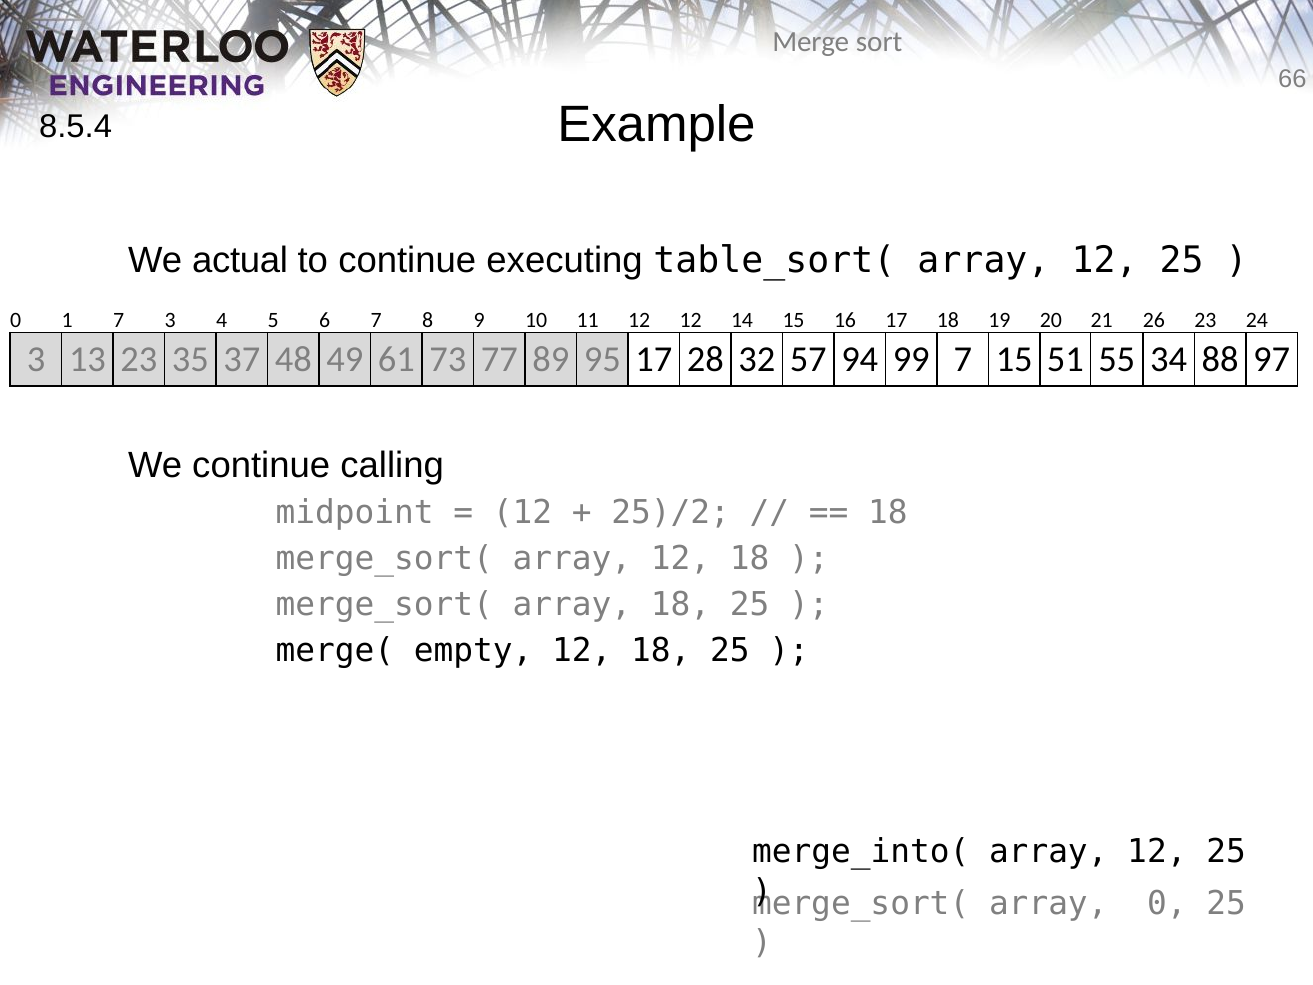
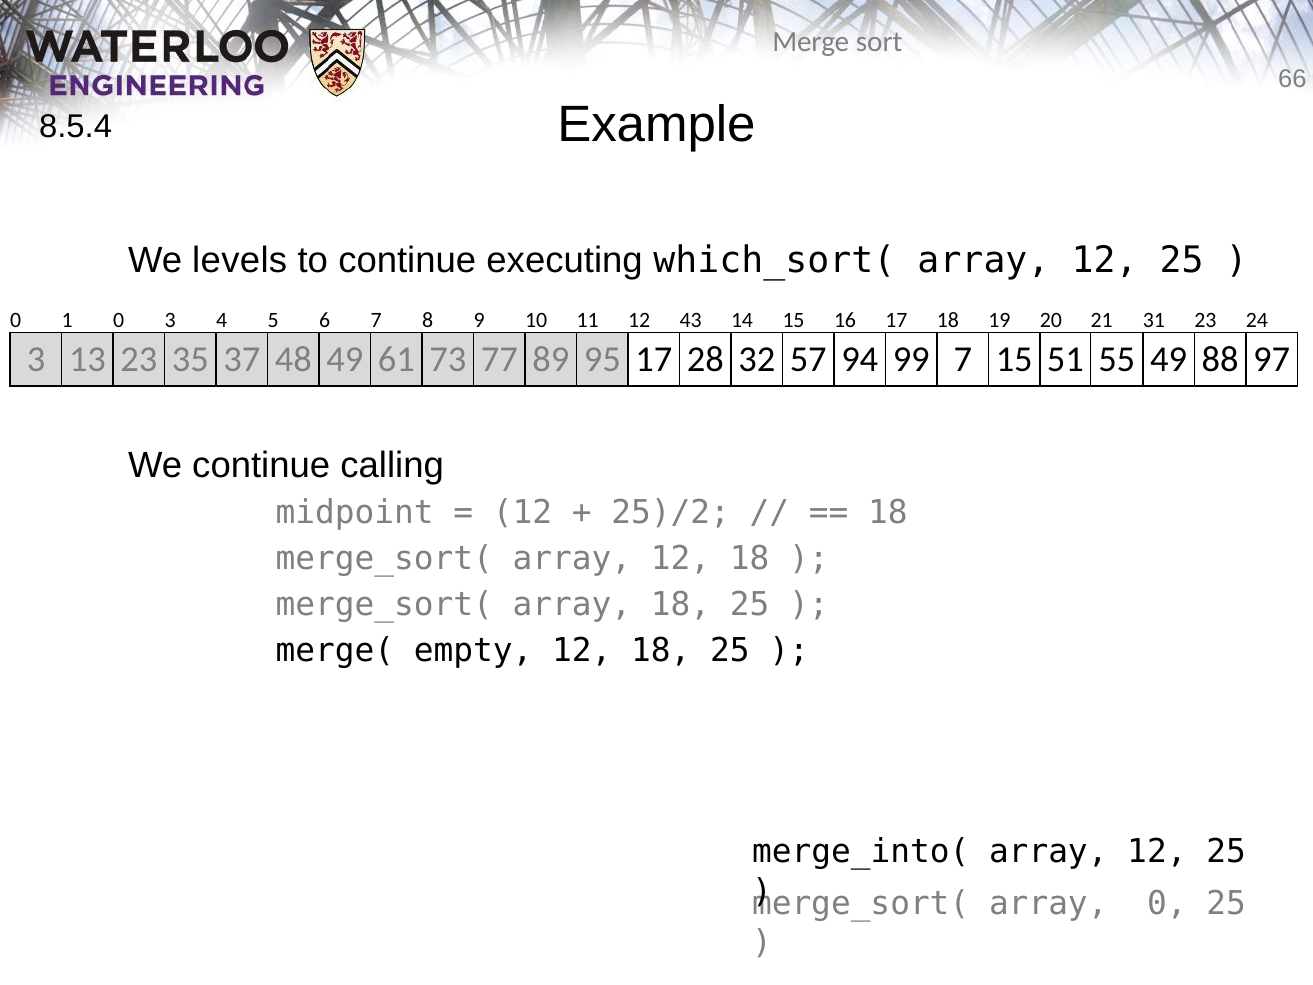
actual: actual -> levels (240, 261)
table_sort(: table_sort( -> which_sort( (774, 261)
1 7: 7 -> 0 (119, 320)
12 12: 12 -> 43 (691, 320)
26: 26 -> 31 (1154, 320)
55 34: 34 -> 49 (1169, 360)
